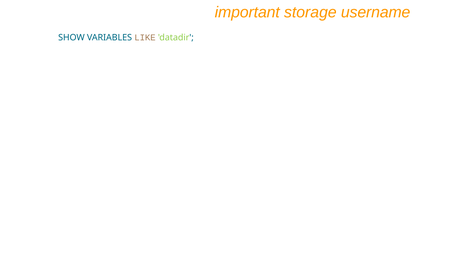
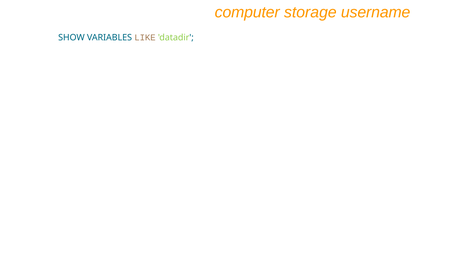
important: important -> computer (247, 12)
